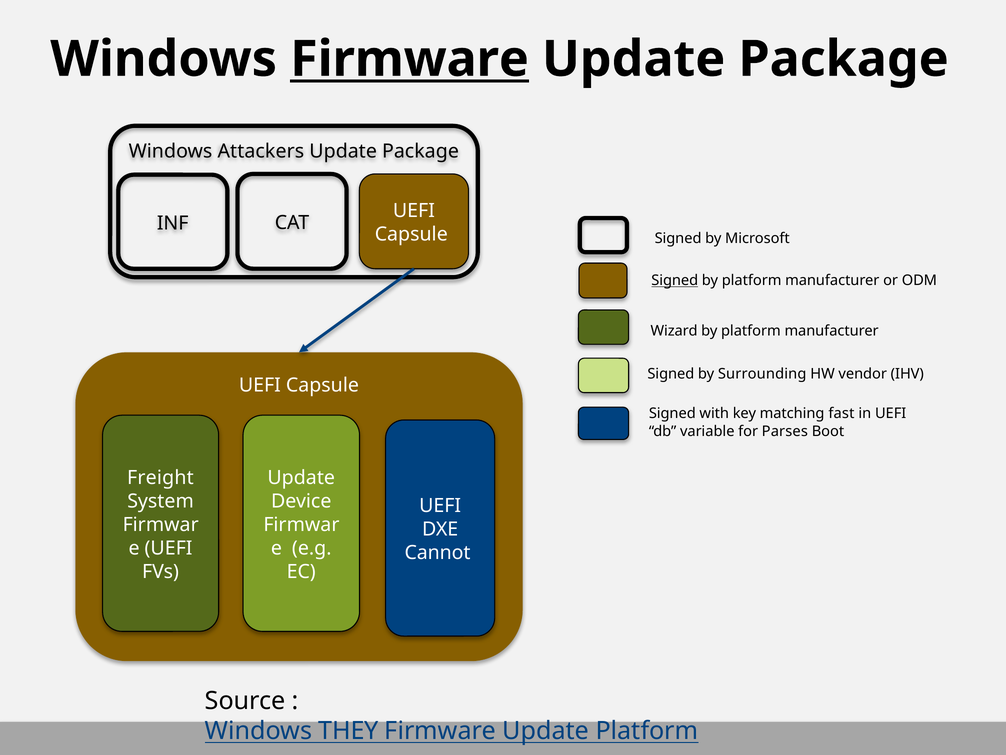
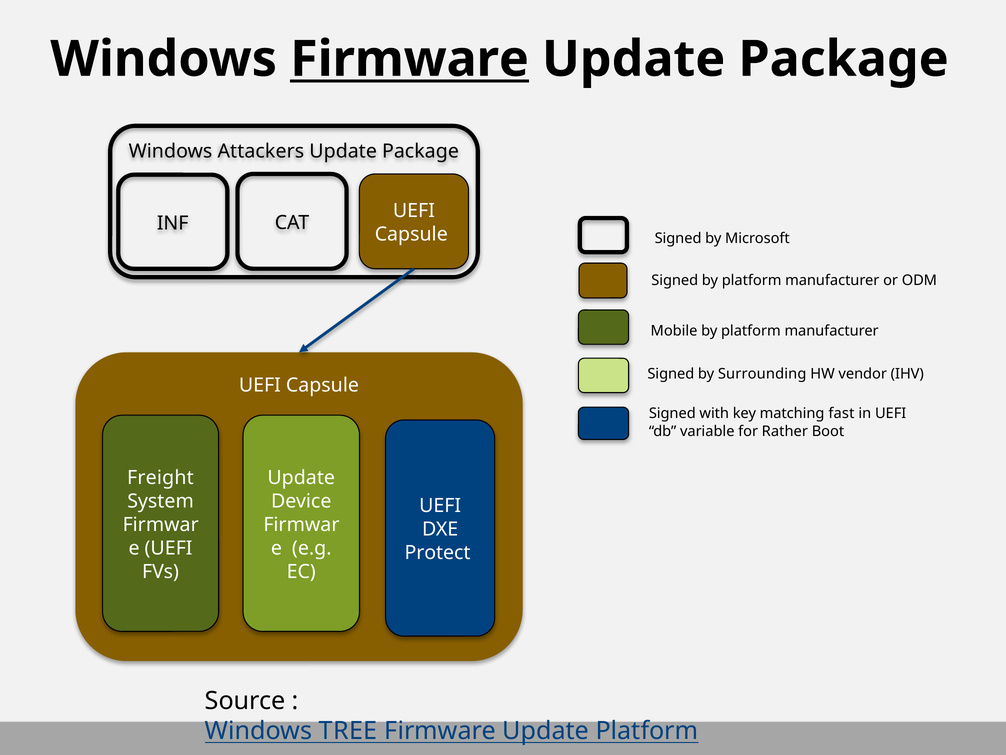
Signed underline: present -> none (675, 280)
Wizard: Wizard -> Mobile (674, 331)
Parses: Parses -> Rather (785, 431)
Cannot: Cannot -> Protect (437, 553)
THEY: THEY -> TREE (348, 731)
